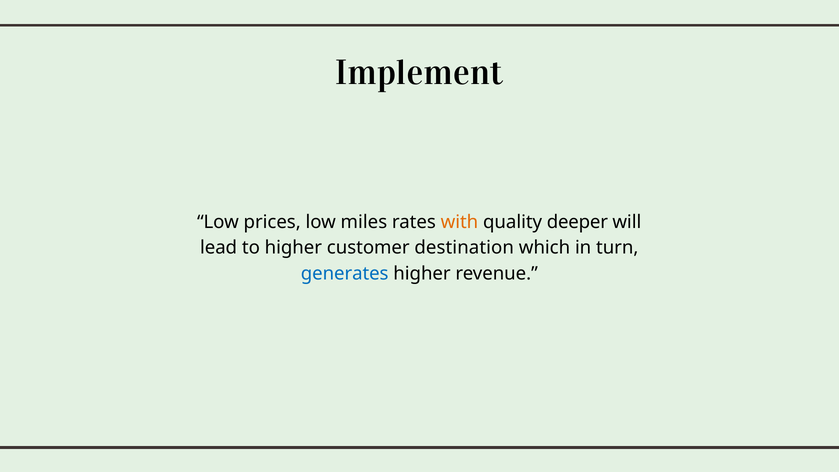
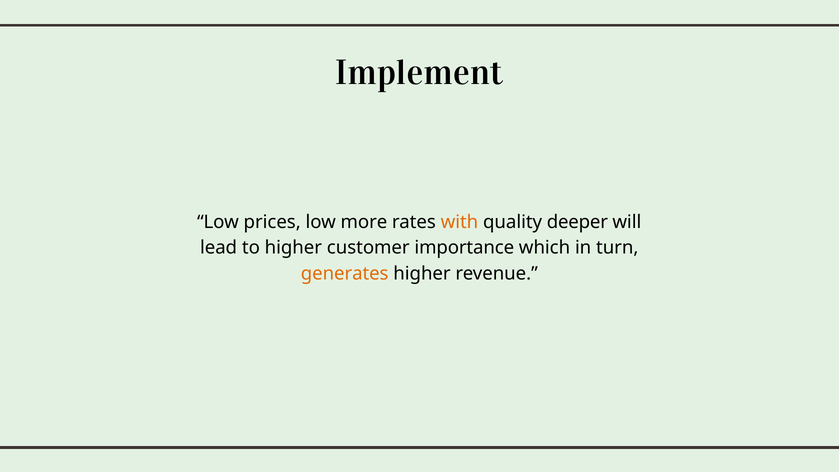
miles: miles -> more (364, 222)
destination: destination -> importance (464, 248)
generates colour: blue -> orange (345, 273)
